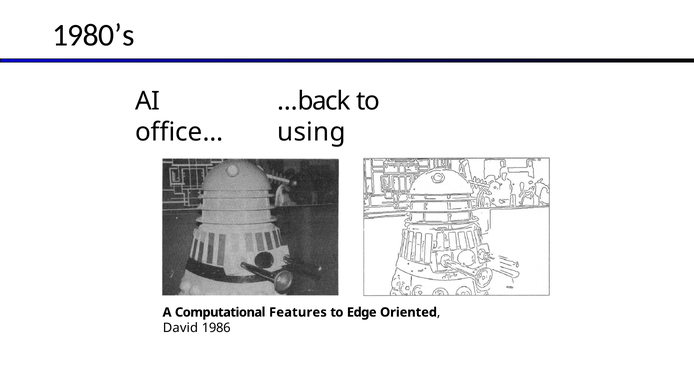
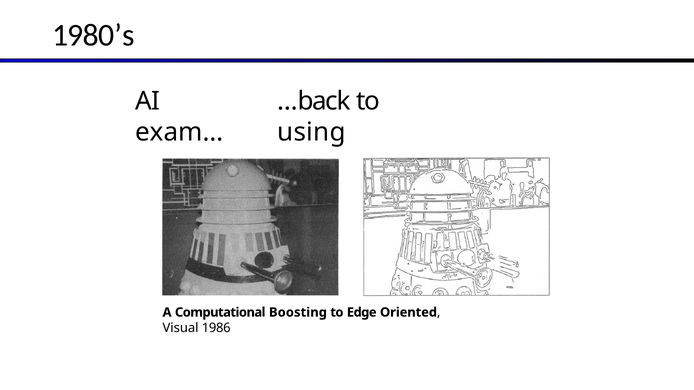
office…: office… -> exam… (179, 133)
Features: Features -> Boosting (298, 313)
David: David -> Visual (181, 328)
